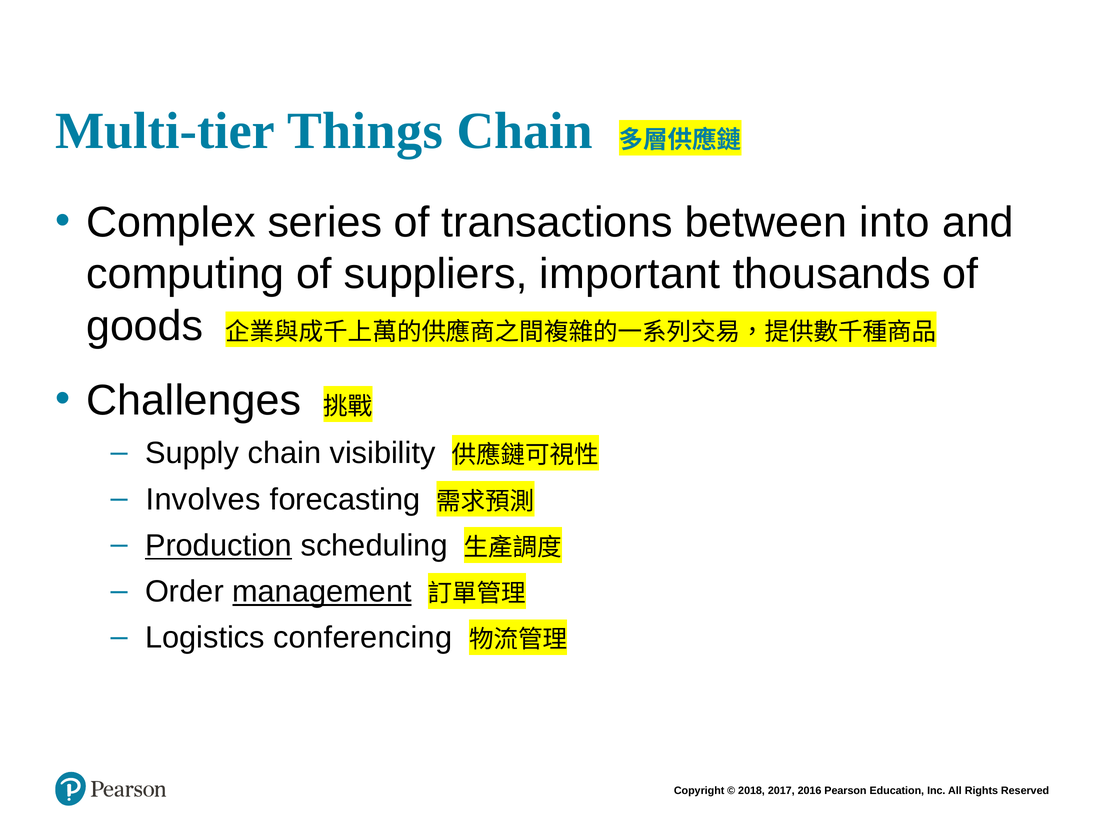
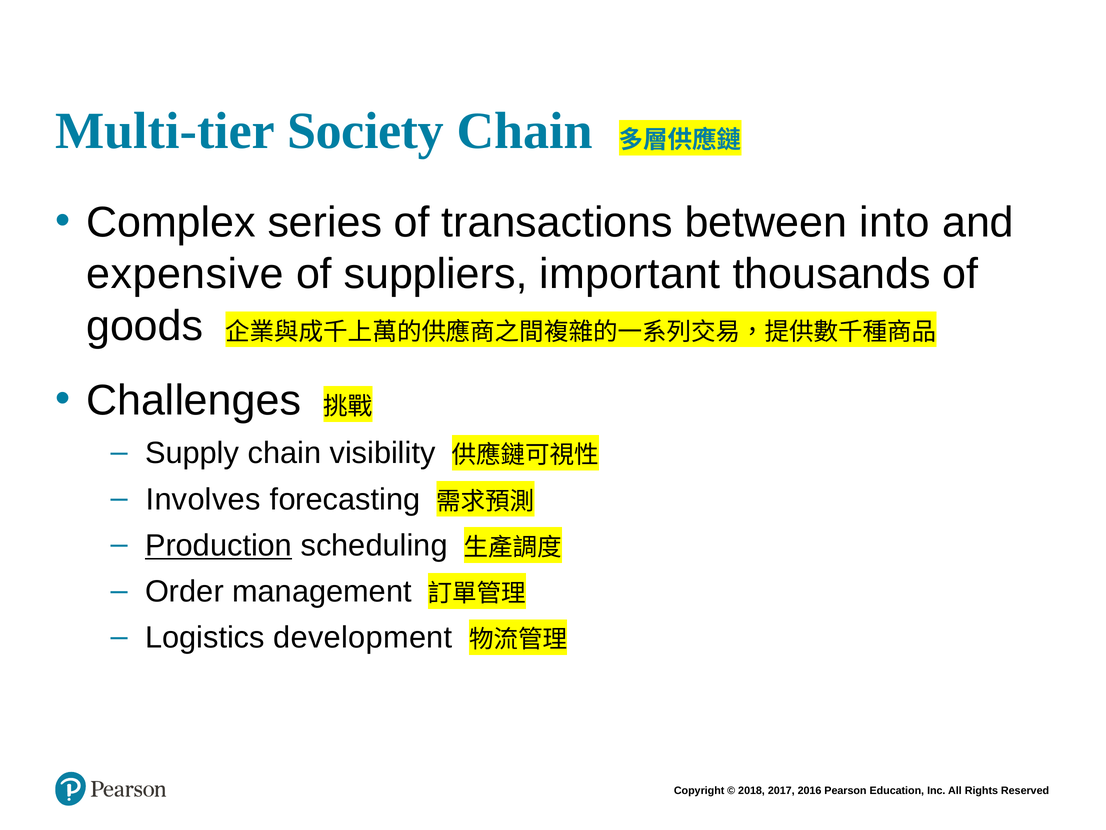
Things: Things -> Society (366, 131)
computing: computing -> expensive (185, 274)
management underline: present -> none (322, 591)
conferencing: conferencing -> development (363, 637)
